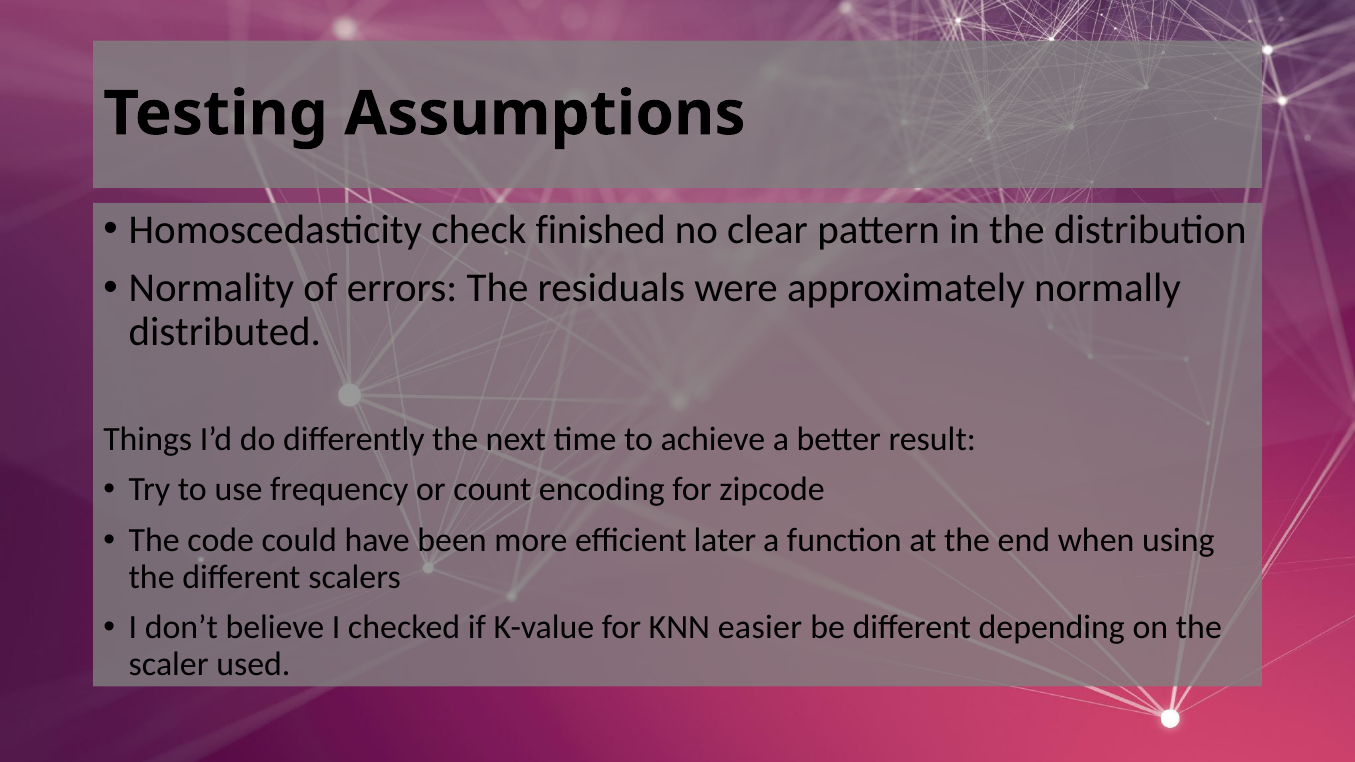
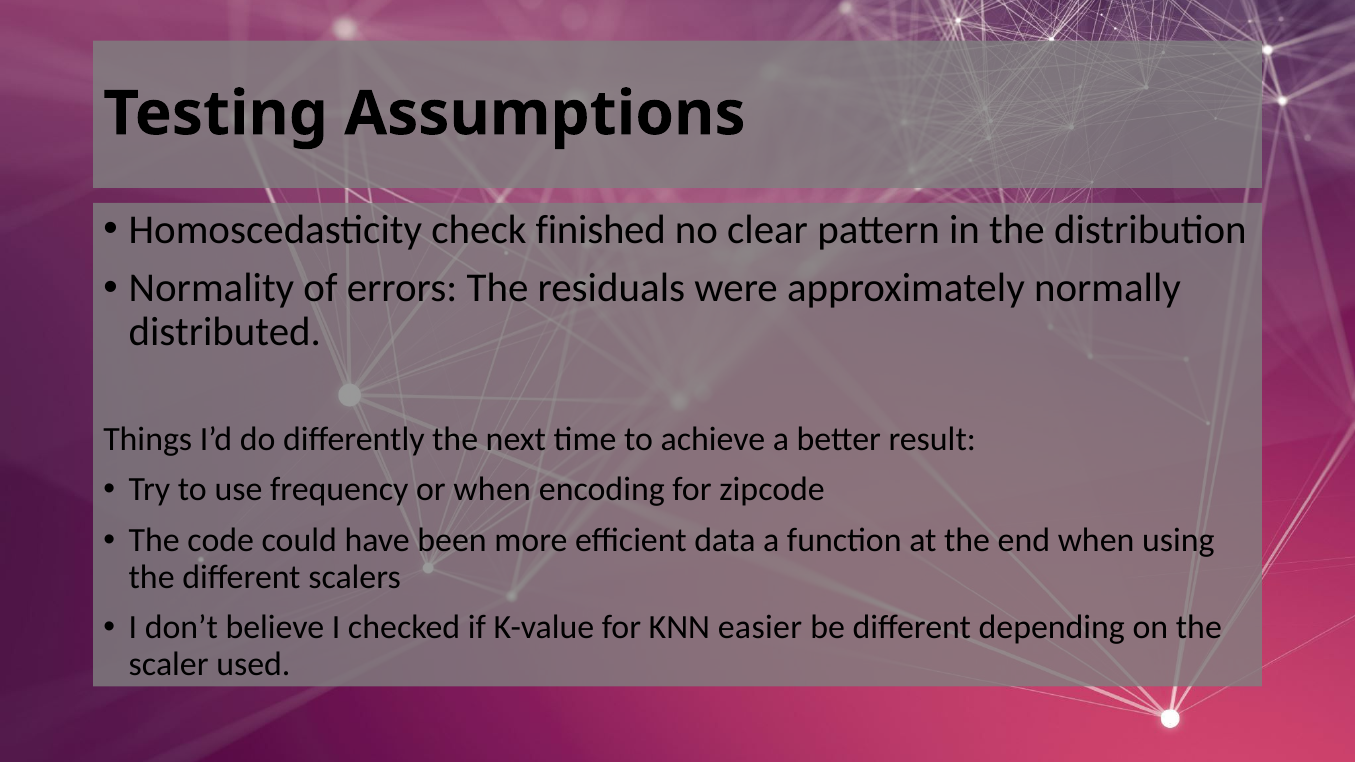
or count: count -> when (492, 490)
later: later -> data (725, 541)
